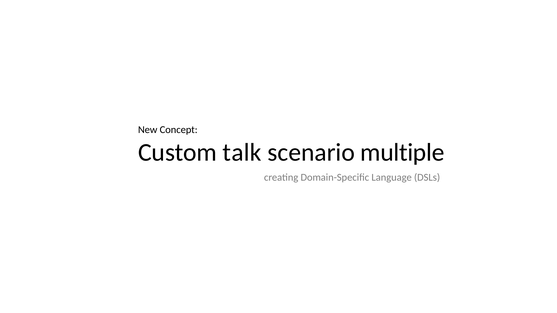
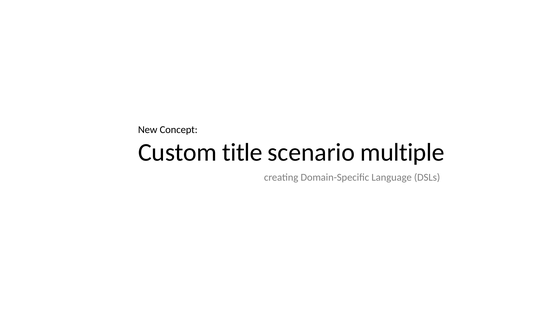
talk: talk -> title (242, 152)
